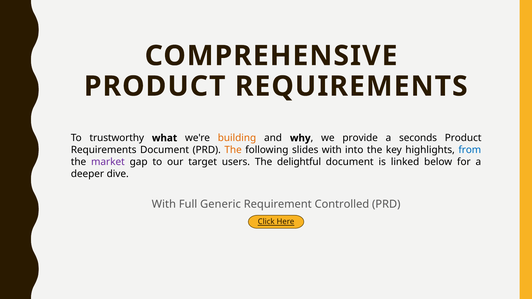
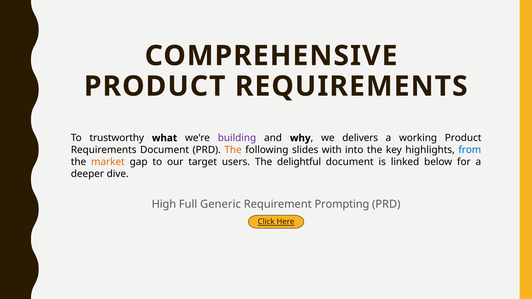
building colour: orange -> purple (237, 138)
provide: provide -> delivers (360, 138)
seconds: seconds -> working (418, 138)
market colour: purple -> orange (108, 162)
With: With -> High (164, 204)
Controlled: Controlled -> Prompting (342, 204)
